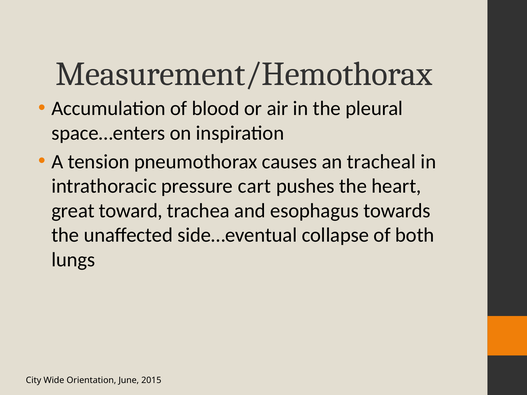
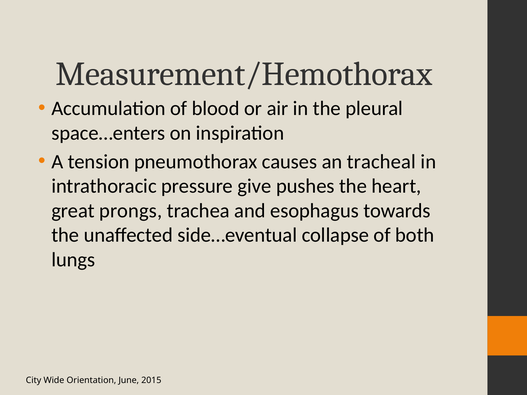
cart: cart -> give (254, 186)
toward: toward -> prongs (131, 211)
